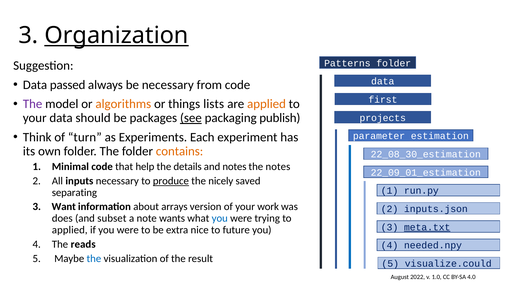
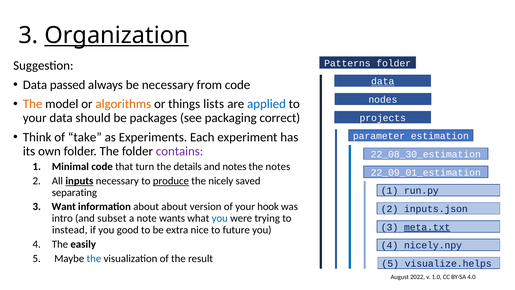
data underline: none -> present (383, 81)
first: first -> nodes (383, 100)
The colour: purple -> orange (33, 104)
applied colour: orange -> blue (266, 104)
see underline: present -> none (191, 118)
publish: publish -> correct (280, 118)
turn: turn -> take (85, 137)
contains colour: orange -> purple (180, 151)
help: help -> turn (145, 166)
inputs underline: none -> present (79, 181)
about arrays: arrays -> about (174, 207)
work: work -> hook (268, 207)
does: does -> intro (62, 218)
applied: applied -> instead (70, 230)
if you were: were -> good (128, 230)
reads: reads -> easily (83, 244)
needed.npy: needed.npy -> nicely.npy (433, 245)
visualize.could: visualize.could -> visualize.helps (448, 263)
